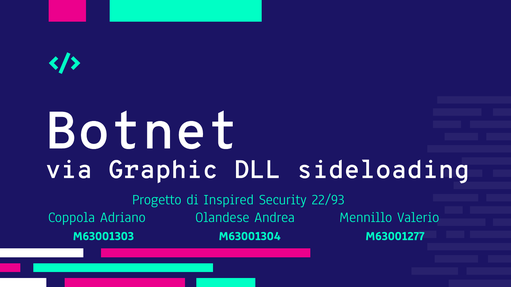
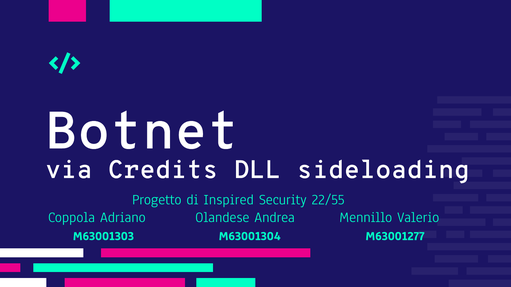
Graphic: Graphic -> Credits (163, 170)
22/93: 22/93 -> 22/55 (328, 200)
